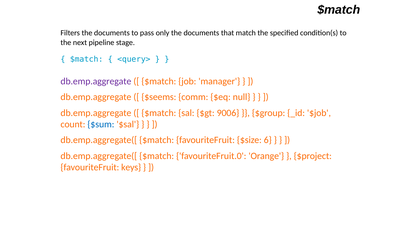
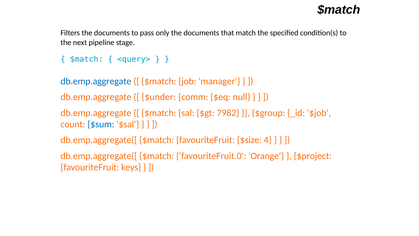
db.emp.aggregate colour: purple -> blue (96, 81)
$seems: $seems -> $under (159, 97)
9006: 9006 -> 7982 (228, 113)
6: 6 -> 4 (268, 140)
